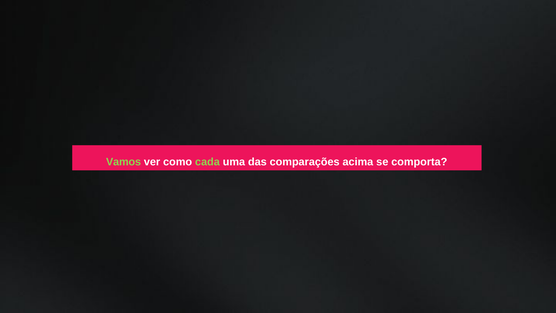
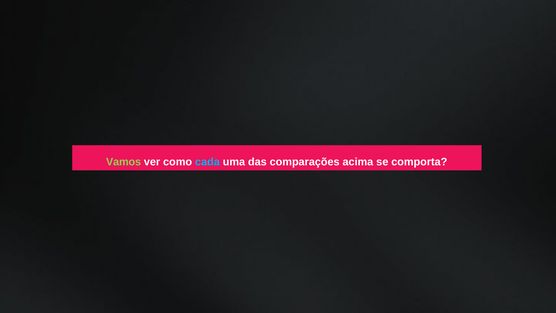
cada colour: light green -> light blue (207, 162)
